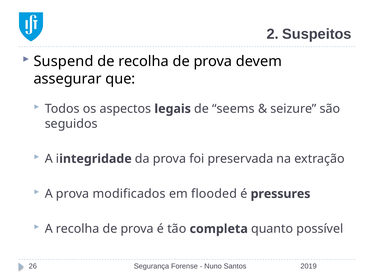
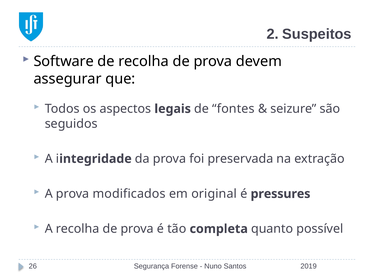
Suspend: Suspend -> Software (64, 61)
seems: seems -> fontes (233, 109)
flooded: flooded -> original (214, 194)
